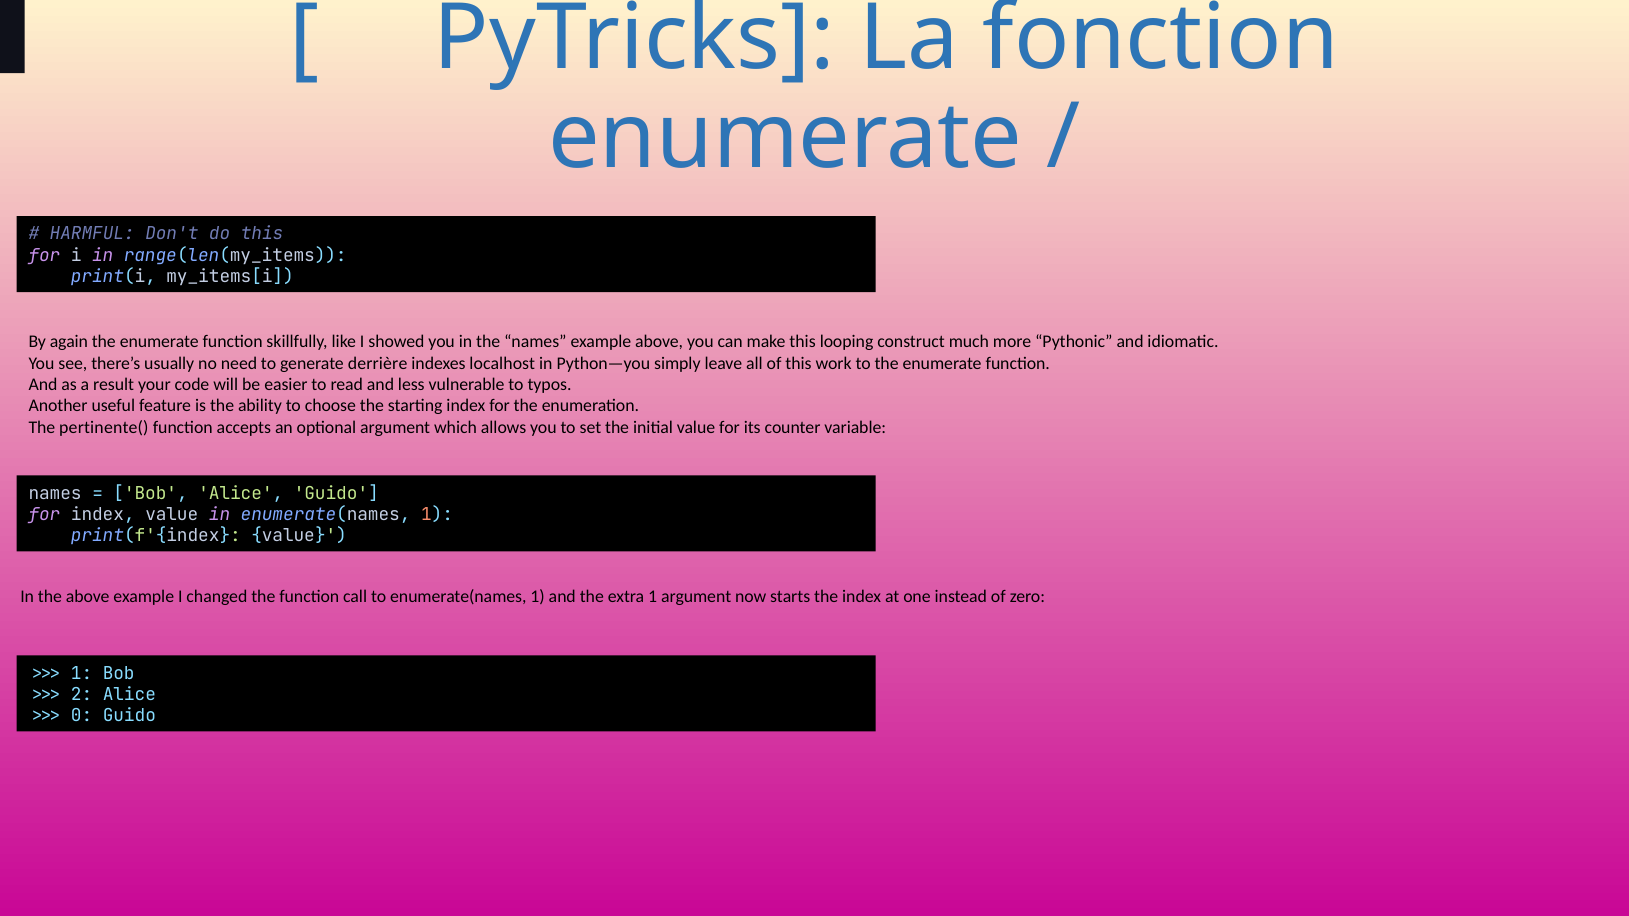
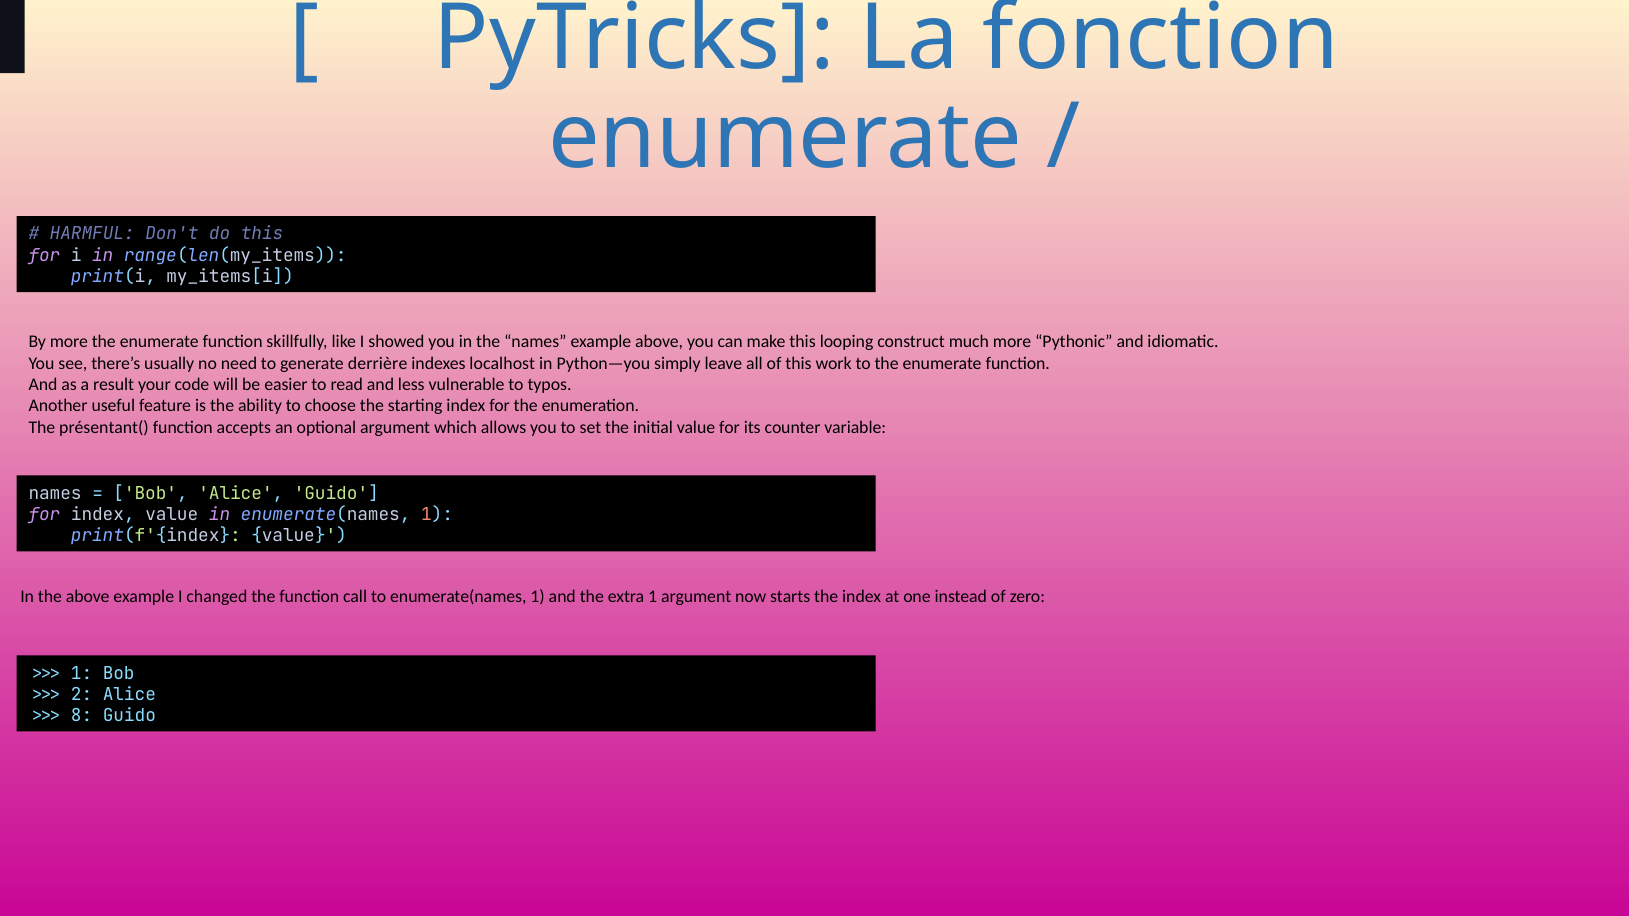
By again: again -> more (69, 342)
pertinente(: pertinente( -> présentant( (104, 427)
0: 0 -> 8 (82, 716)
